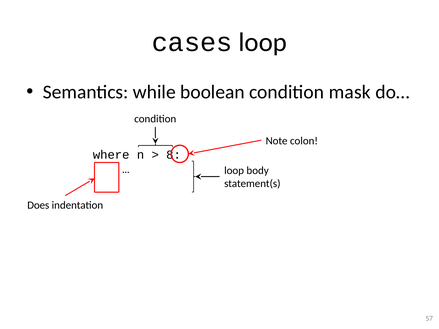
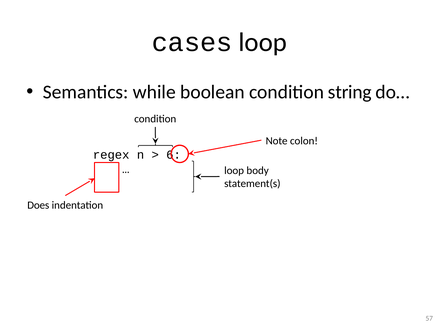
mask: mask -> string (350, 92)
where: where -> regex (111, 155)
8: 8 -> 6 (174, 155)
